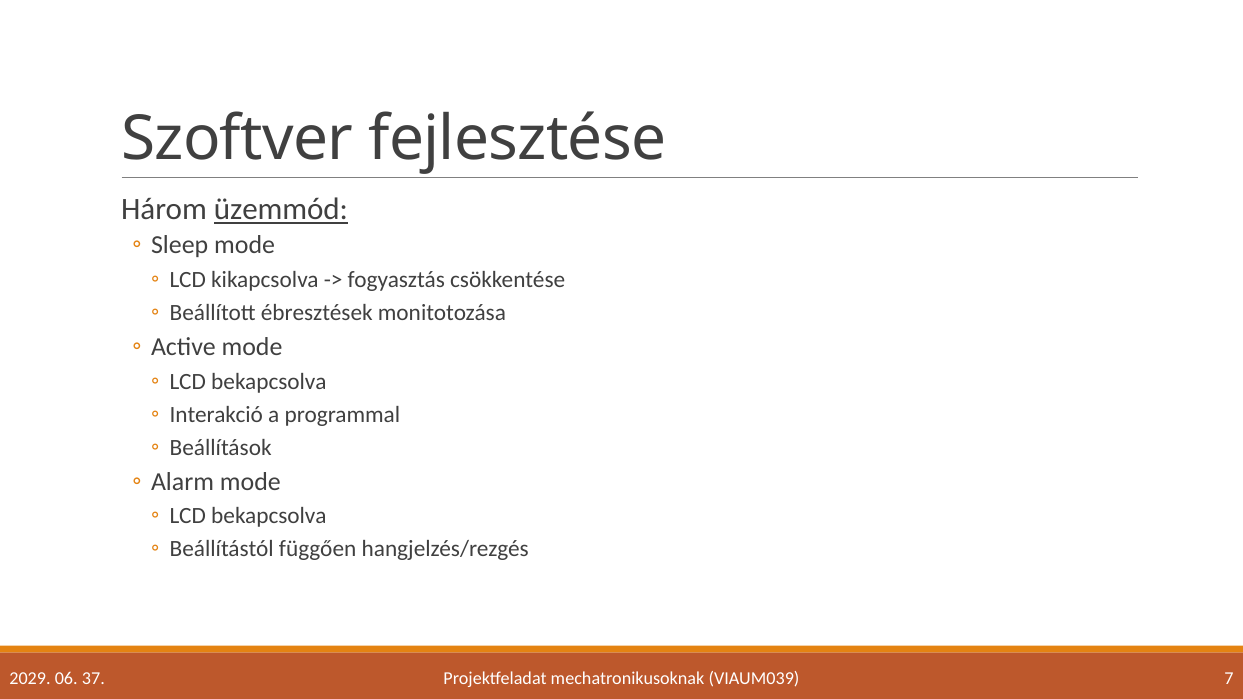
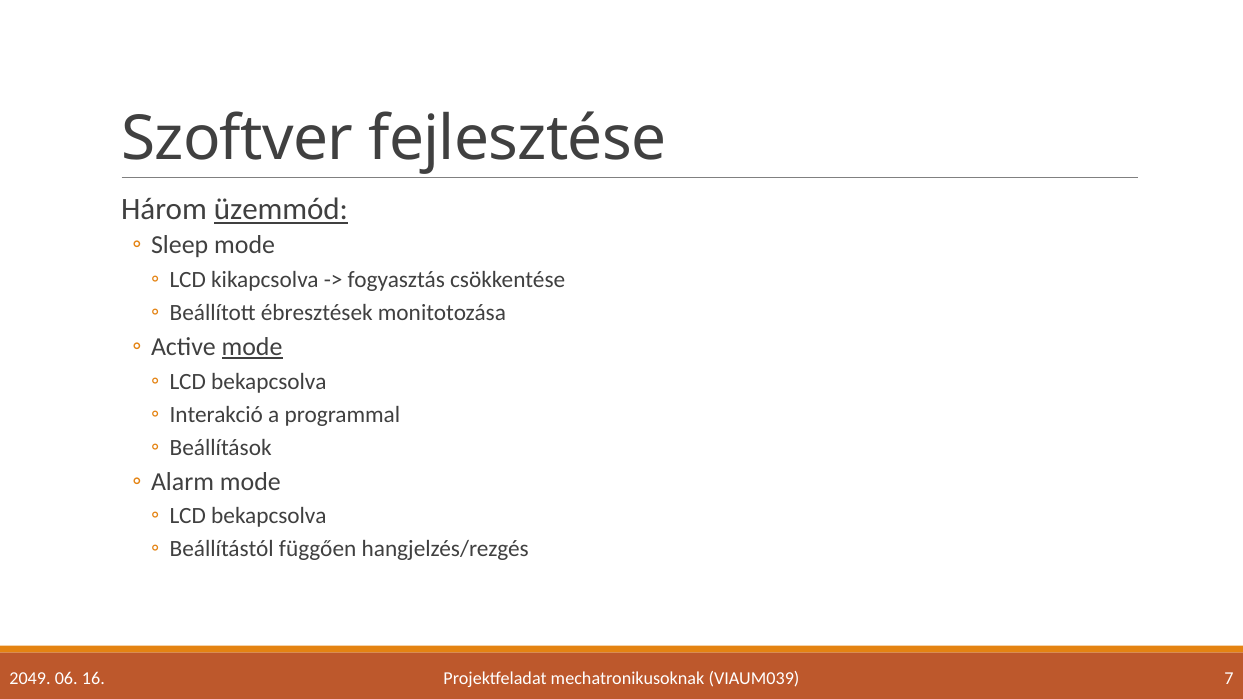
mode underline: none -> present (252, 347)
2029: 2029 -> 2049 (30, 678)
37: 37 -> 16 (93, 678)
